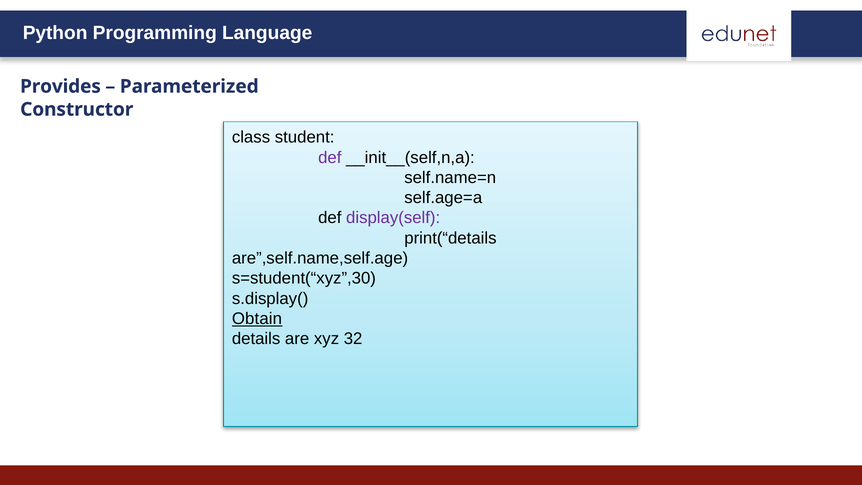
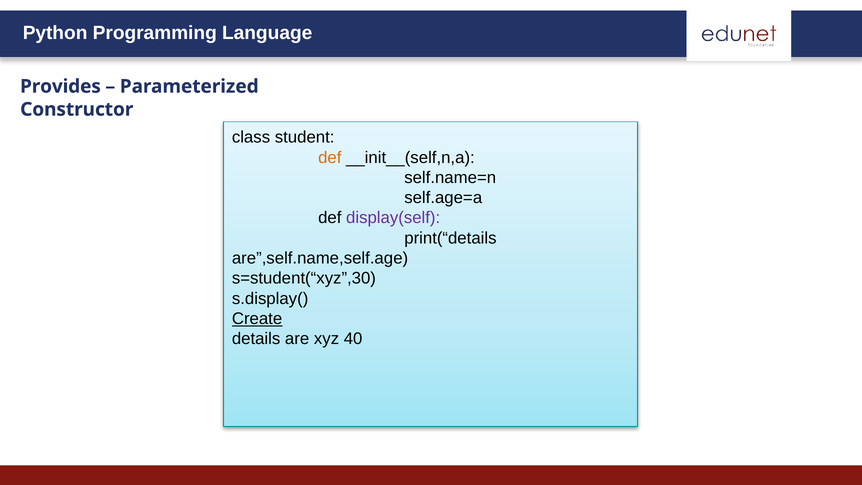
def colour: purple -> orange (330, 157)
Obtain: Obtain -> Create (257, 319)
32: 32 -> 40 (353, 339)
